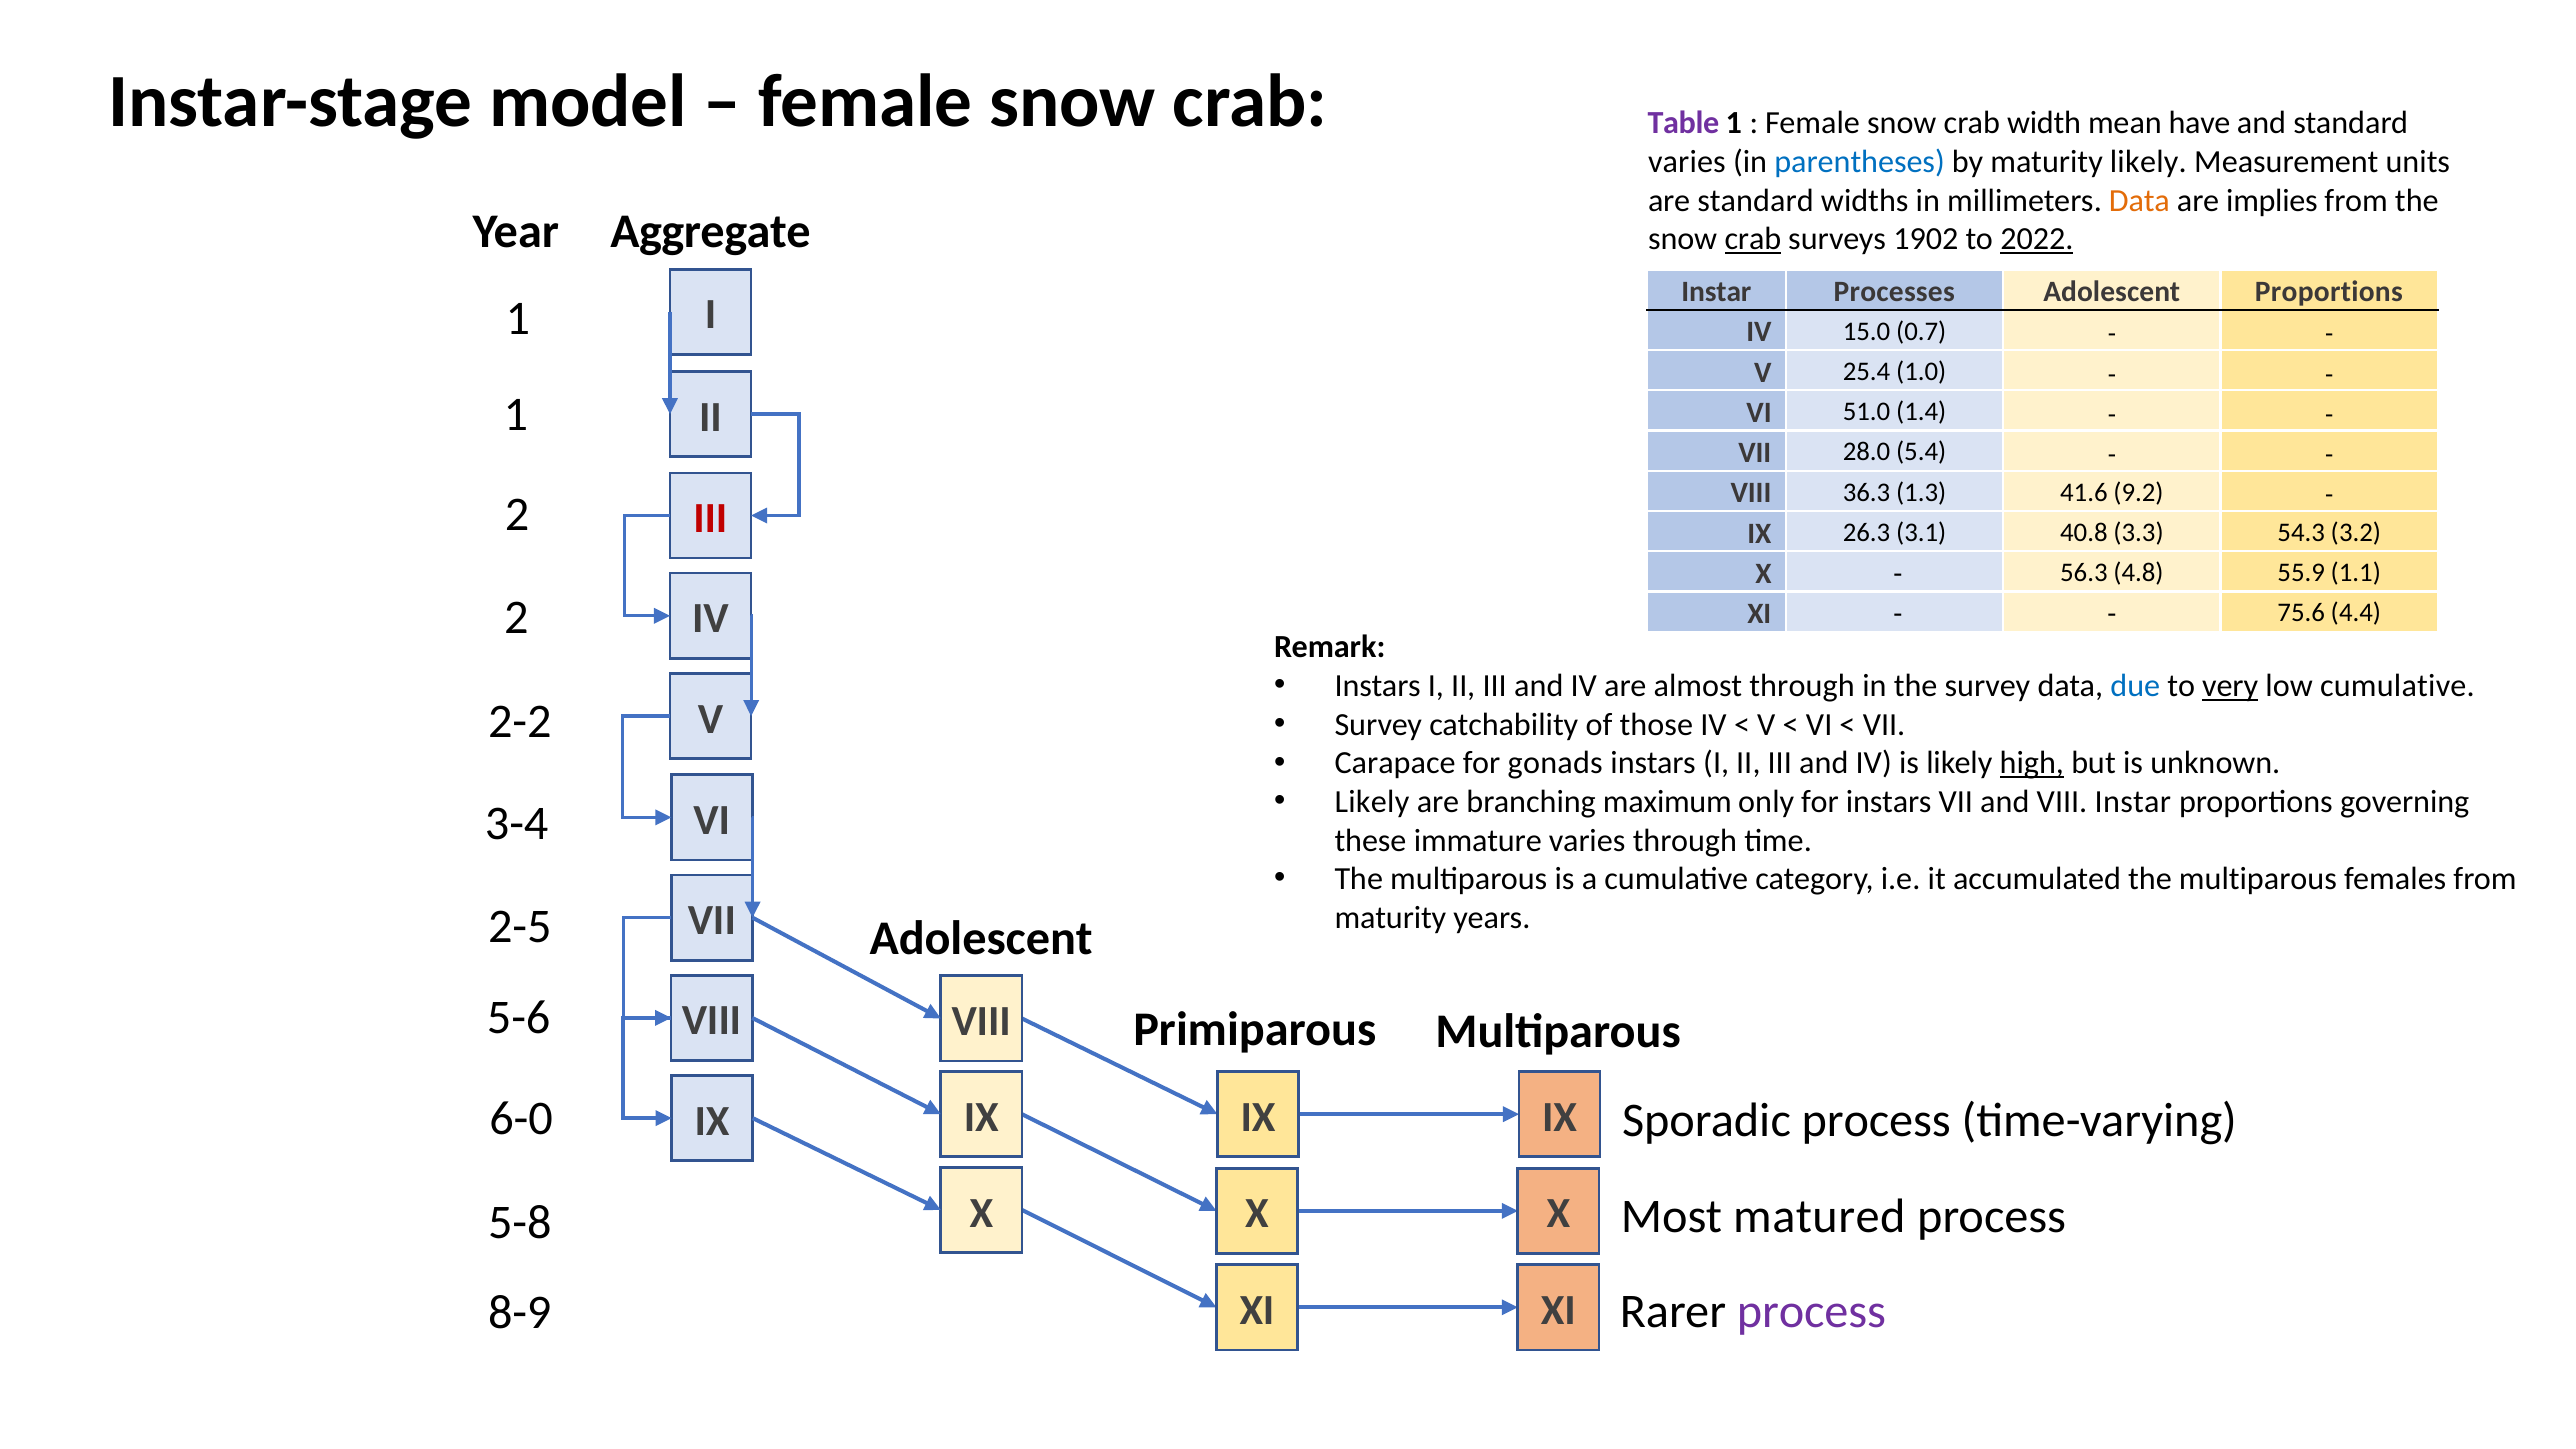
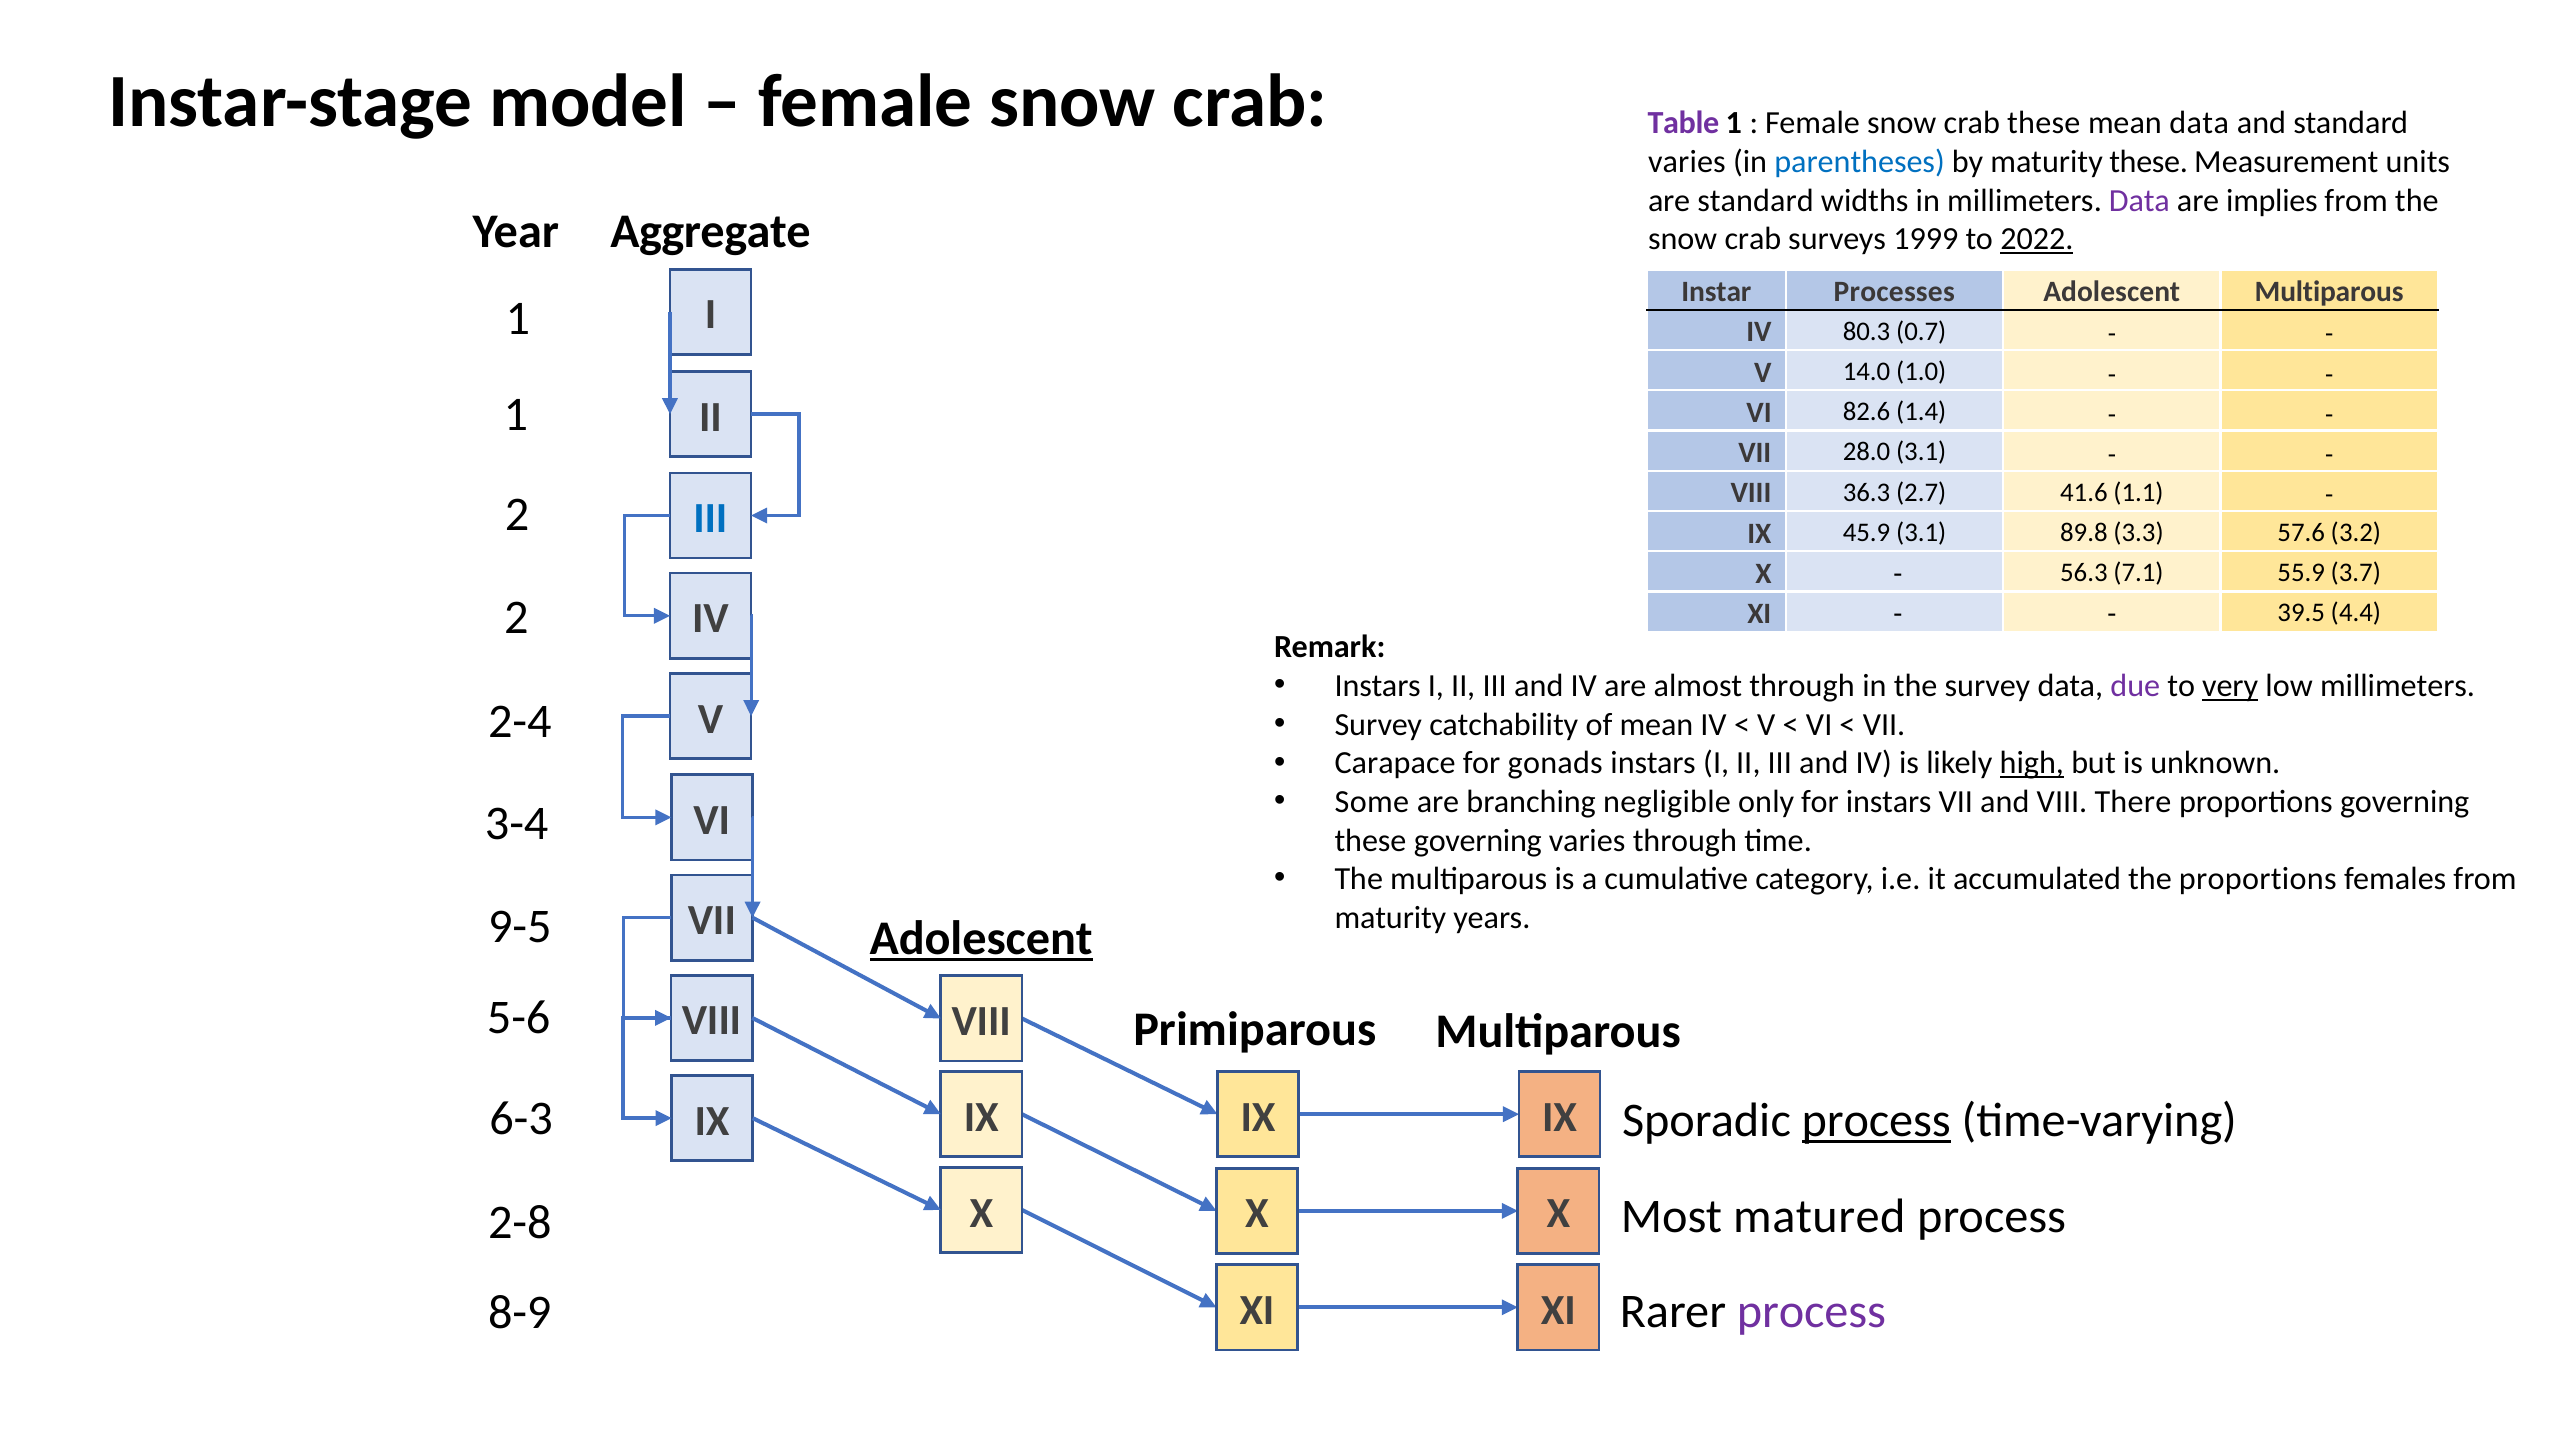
crab width: width -> these (2044, 123)
mean have: have -> data (2199, 123)
maturity likely: likely -> these (2149, 162)
Data colour: orange -> purple (2139, 201)
crab underline: present -> none (1753, 239)
1902: 1902 -> 1999 (1926, 239)
Adolescent Proportions: Proportions -> Multiparous (2329, 292)
15.0: 15.0 -> 80.3 (1867, 331)
25.4: 25.4 -> 14.0 (1867, 372)
51.0: 51.0 -> 82.6 (1867, 412)
28.0 5.4: 5.4 -> 3.1 (1921, 452)
1.3: 1.3 -> 2.7 (1921, 492)
9.2: 9.2 -> 1.1 (2138, 492)
III colour: red -> blue (710, 519)
26.3: 26.3 -> 45.9 (1867, 532)
40.8: 40.8 -> 89.8 (2084, 532)
54.3: 54.3 -> 57.6 (2301, 532)
4.8: 4.8 -> 7.1 (2138, 573)
1.1: 1.1 -> 3.7 (2356, 573)
75.6: 75.6 -> 39.5 (2301, 613)
due colour: blue -> purple (2135, 686)
low cumulative: cumulative -> millimeters (2398, 686)
2-2: 2-2 -> 2-4 (520, 721)
of those: those -> mean (1656, 725)
Likely: Likely -> Some (1372, 802)
maximum: maximum -> negligible (1667, 802)
VIII Instar: Instar -> There (2133, 802)
these immature: immature -> governing (1478, 840)
accumulated the multiparous: multiparous -> proportions (2258, 879)
2-5: 2-5 -> 9-5 (520, 927)
Adolescent underline: none -> present (981, 939)
6-0: 6-0 -> 6-3 (521, 1119)
process underline: none -> present (1876, 1121)
5-8: 5-8 -> 2-8 (520, 1222)
